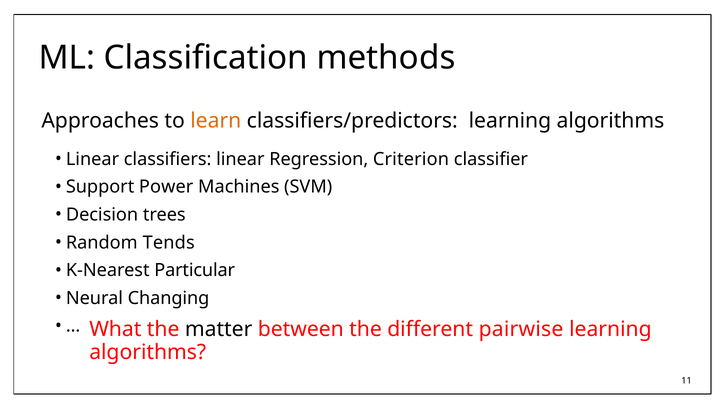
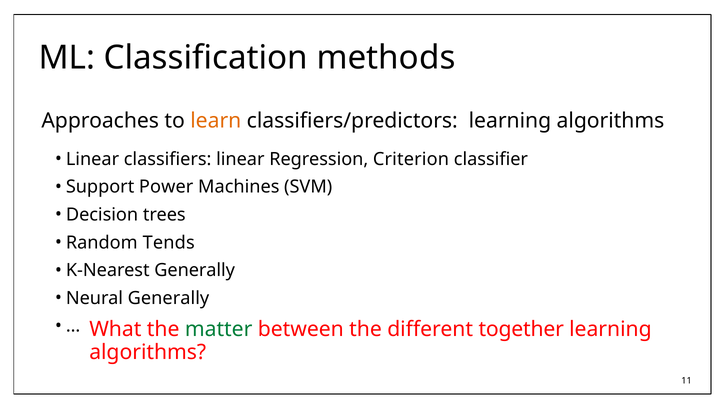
K-Nearest Particular: Particular -> Generally (195, 270)
Neural Changing: Changing -> Generally (168, 298)
matter colour: black -> green (219, 329)
pairwise: pairwise -> together (521, 329)
